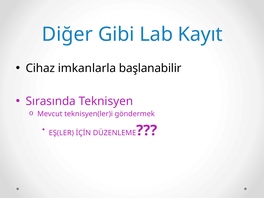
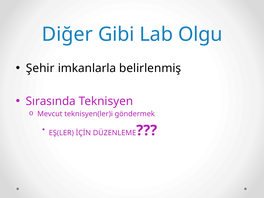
Kayıt: Kayıt -> Olgu (200, 34)
Cihaz: Cihaz -> Şehir (40, 68)
başlanabilir: başlanabilir -> belirlenmiş (150, 68)
